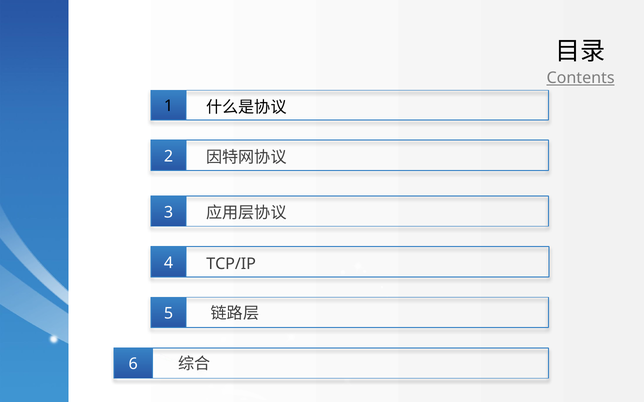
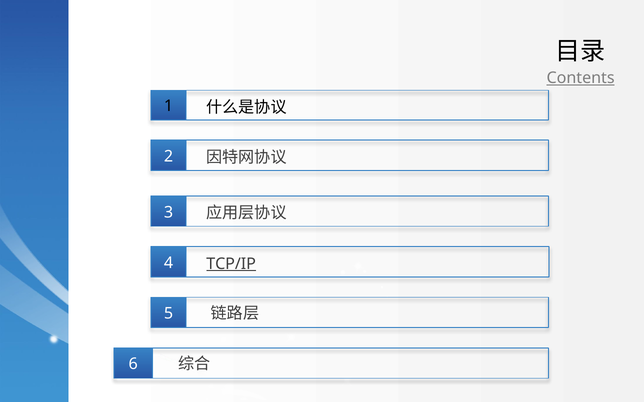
TCP/IP underline: none -> present (231, 264)
